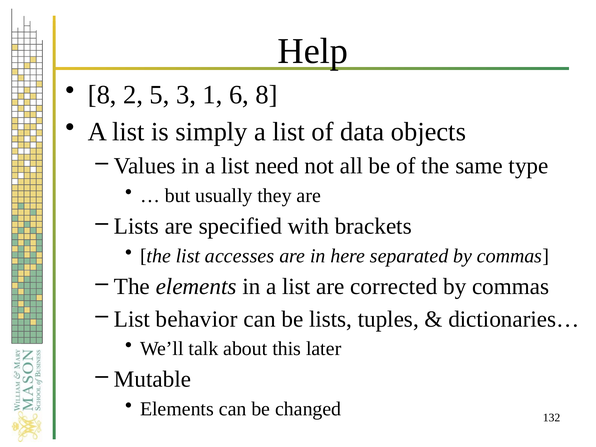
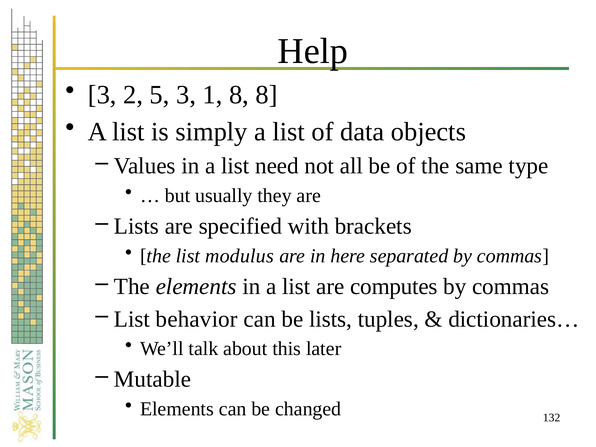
8: 8 -> 3 (102, 95)
1 6: 6 -> 8 (239, 95)
accesses: accesses -> modulus (240, 256)
corrected: corrected -> computes (394, 287)
